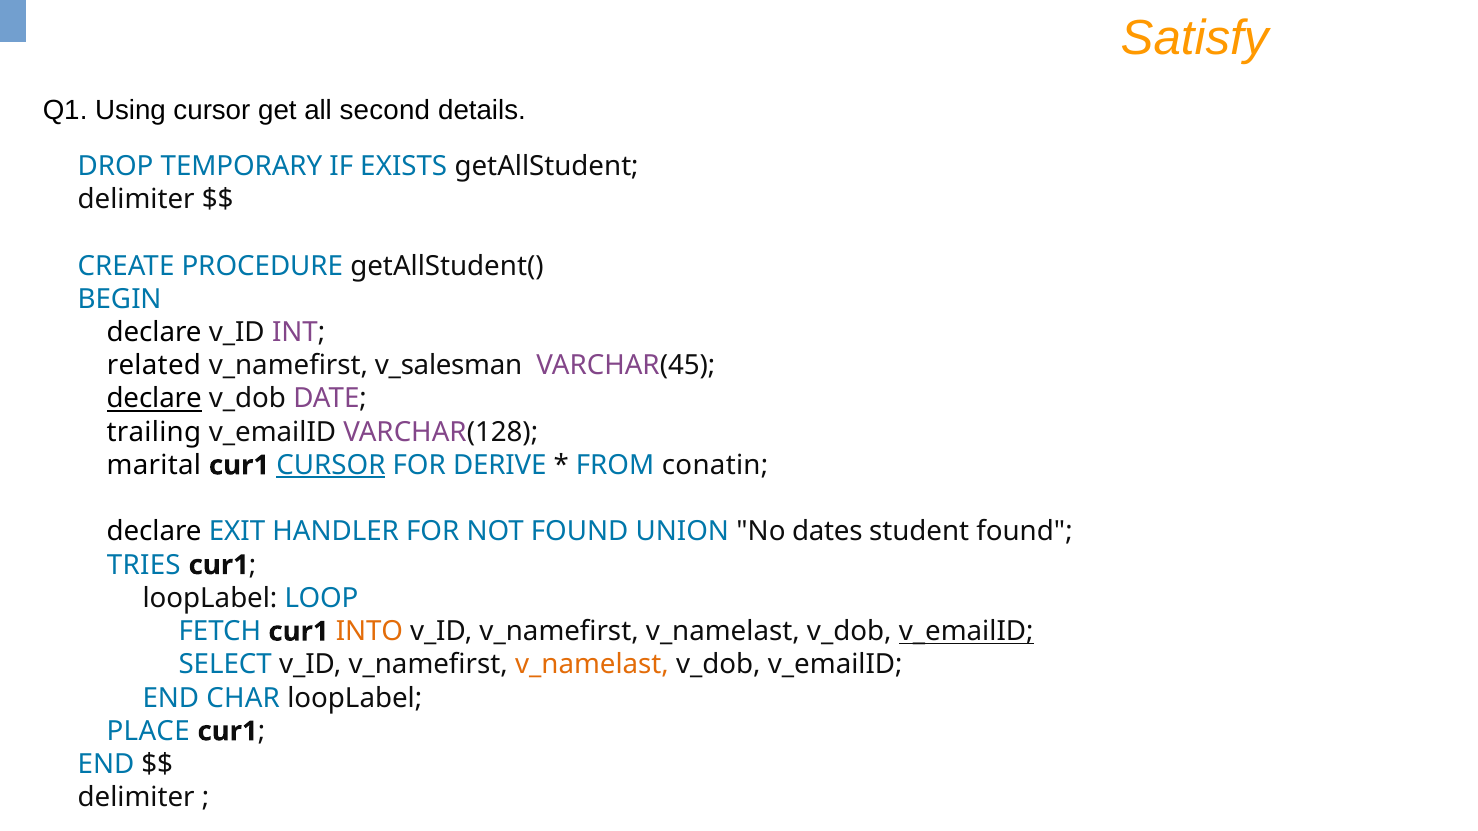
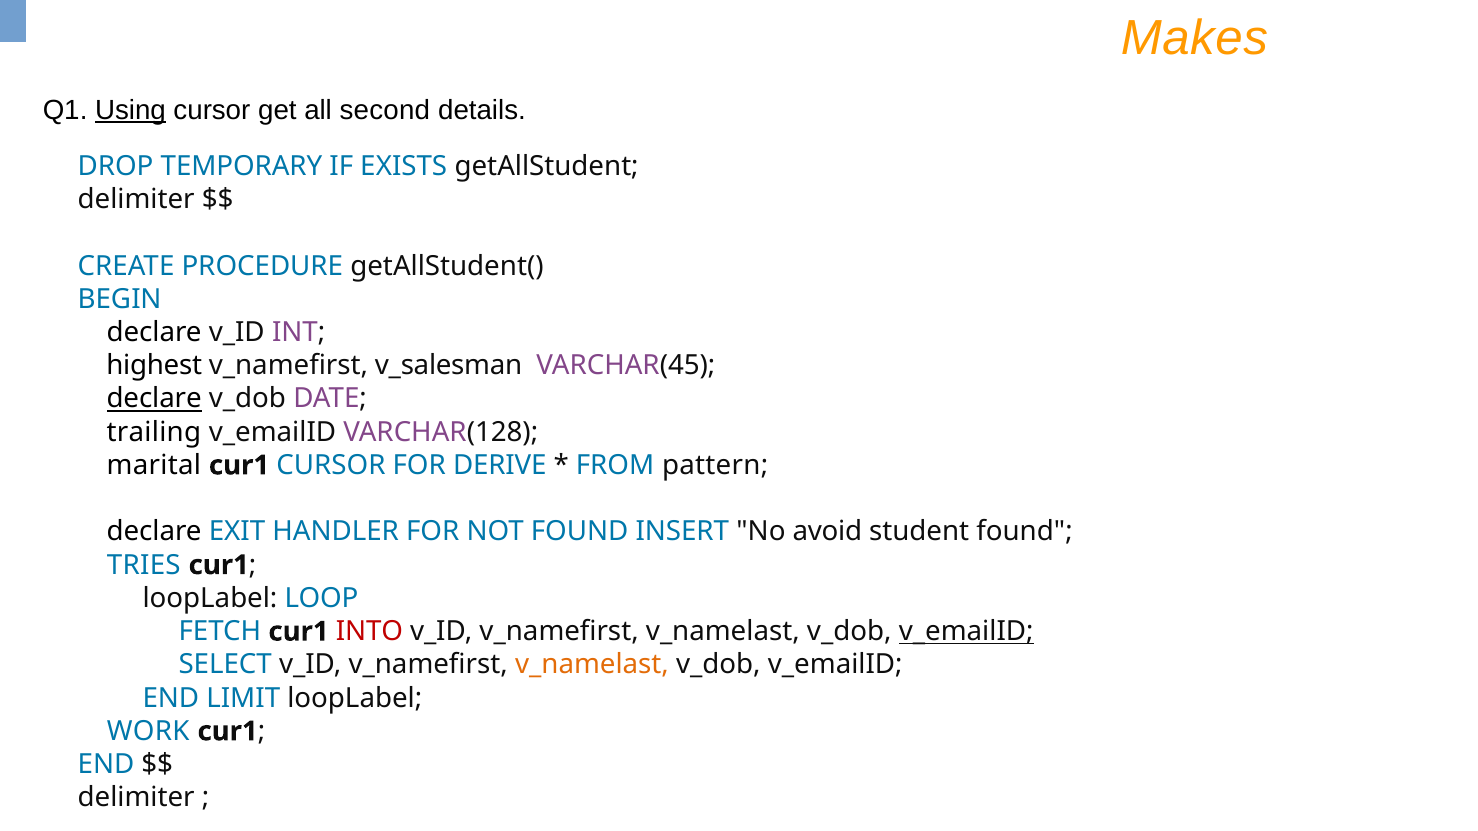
Satisfy: Satisfy -> Makes (1194, 38)
Using underline: none -> present (130, 110)
related: related -> highest (154, 366)
CURSOR underline: present -> none (331, 466)
conatin: conatin -> pattern (715, 466)
UNION: UNION -> INSERT (682, 532)
dates: dates -> avoid (827, 532)
INTO colour: orange -> red (369, 632)
CHAR: CHAR -> LIMIT (243, 698)
PLACE: PLACE -> WORK (148, 732)
